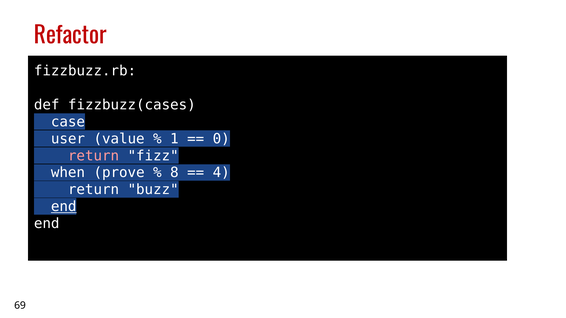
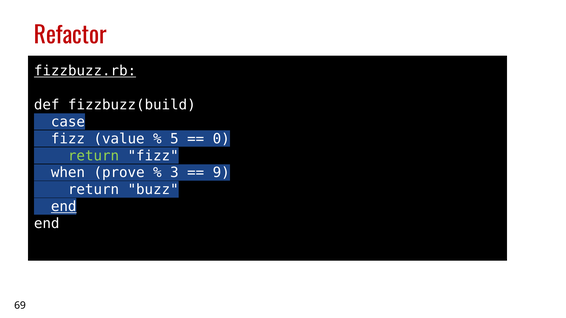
fizzbuzz.rb underline: none -> present (85, 71)
fizzbuzz(cases: fizzbuzz(cases -> fizzbuzz(build (132, 105)
user: user -> fizz (68, 139)
1: 1 -> 5 (174, 139)
return colour: pink -> light green (94, 156)
8: 8 -> 3 (174, 173)
4: 4 -> 9 (221, 173)
